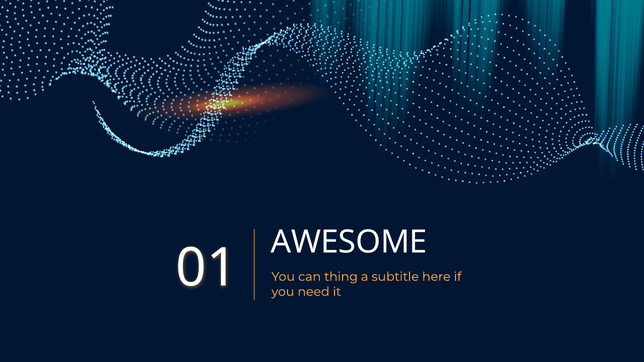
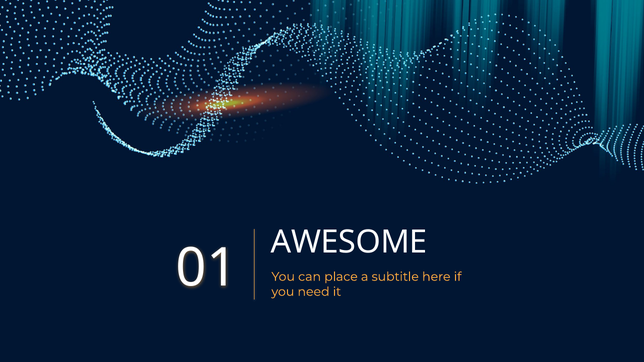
thing: thing -> place (341, 277)
